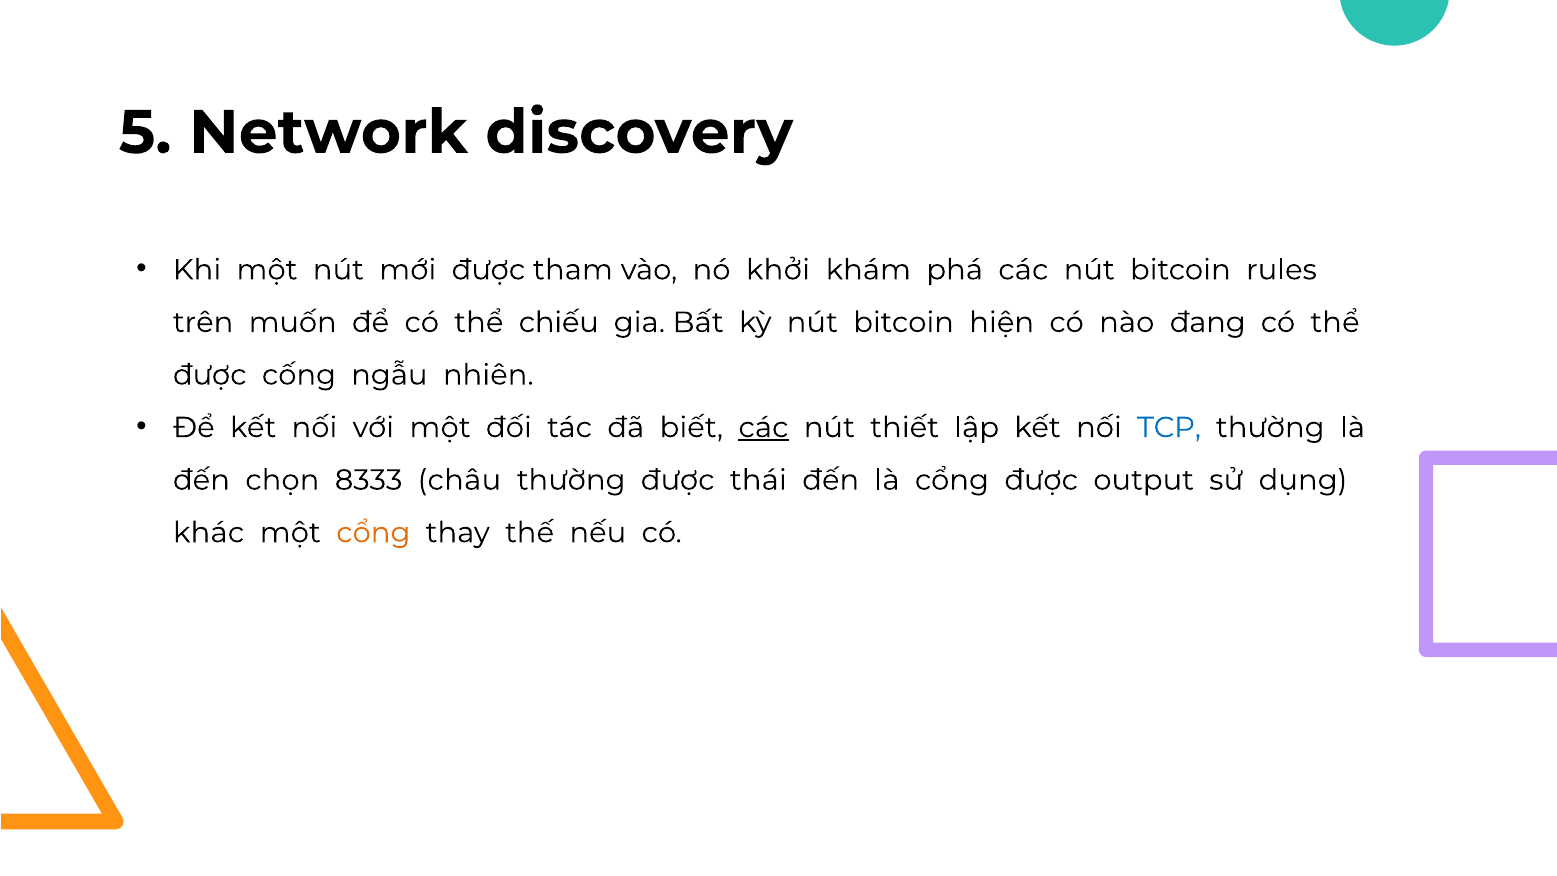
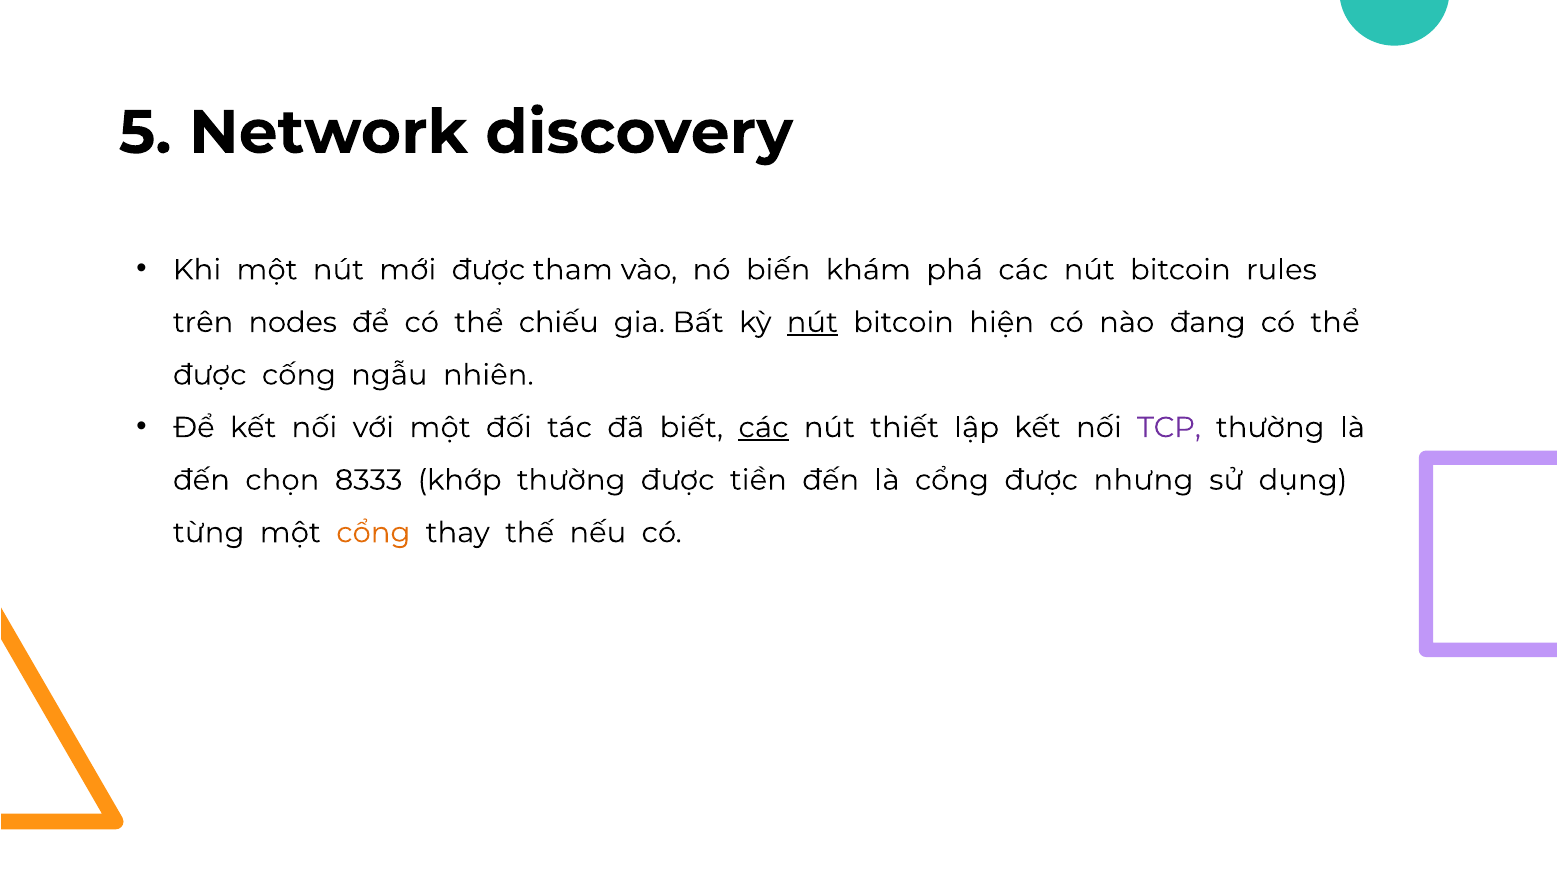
khởi: khởi -> biến (778, 270)
muốn: muốn -> nodes (293, 322)
nút underline: none -> present (812, 322)
TCP colour: blue -> purple (1169, 427)
châu: châu -> khớp (460, 480)
thái: thái -> tiền (758, 480)
output: output -> nhưng (1143, 480)
khác: khác -> từng (209, 533)
